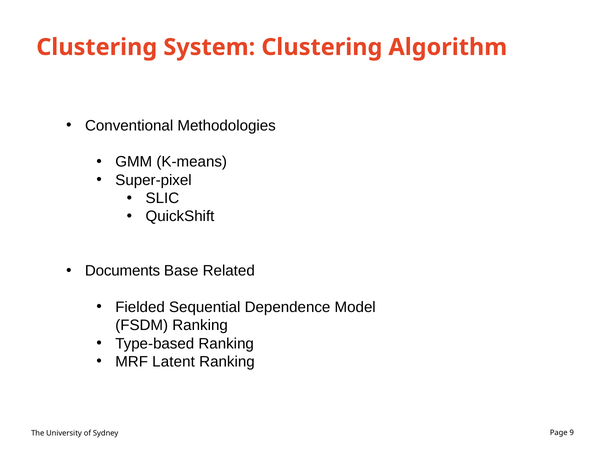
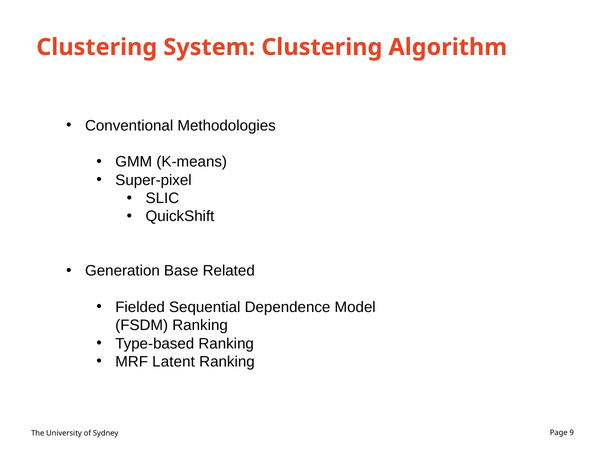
Documents: Documents -> Generation (122, 271)
